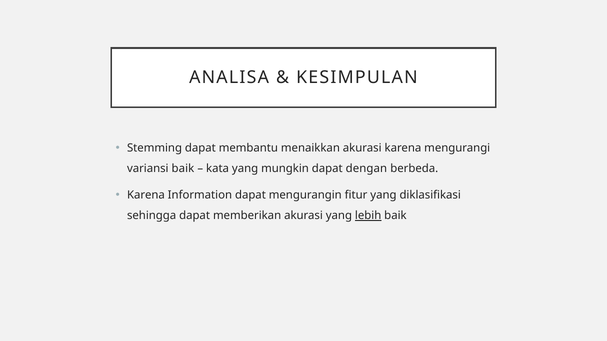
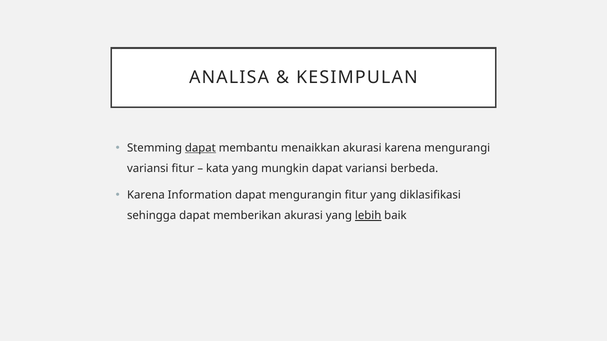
dapat underline: none -> present (200, 148)
variansi baik: baik -> fitur (183, 169)
dapat dengan: dengan -> variansi (366, 169)
